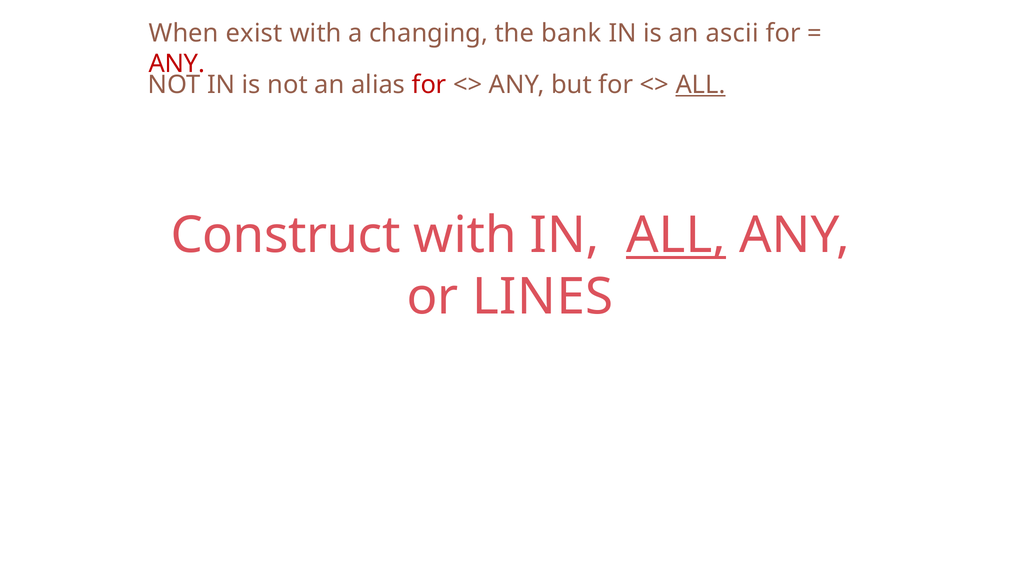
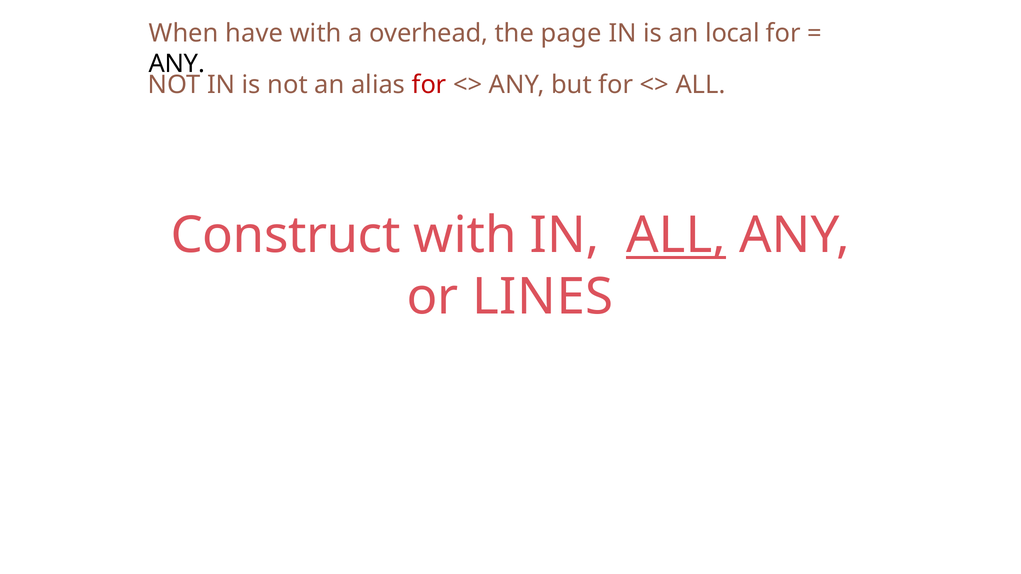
exist: exist -> have (254, 33)
changing: changing -> overhead (429, 33)
bank: bank -> page (571, 33)
ascii: ascii -> local (733, 33)
ANY colour: red -> black (177, 64)
ALL underline: present -> none (700, 85)
